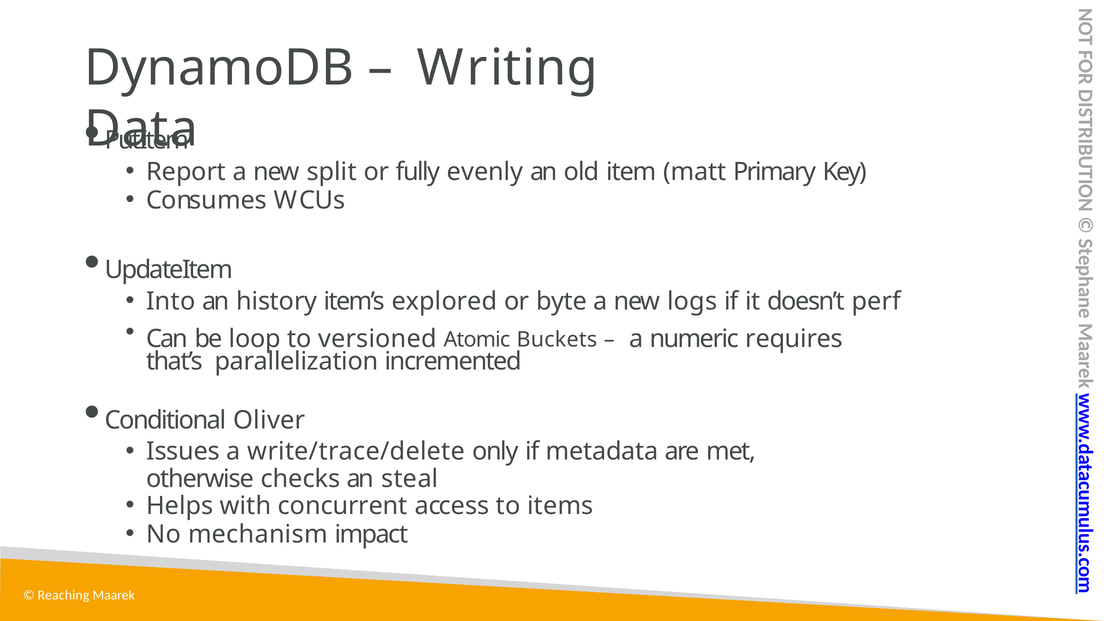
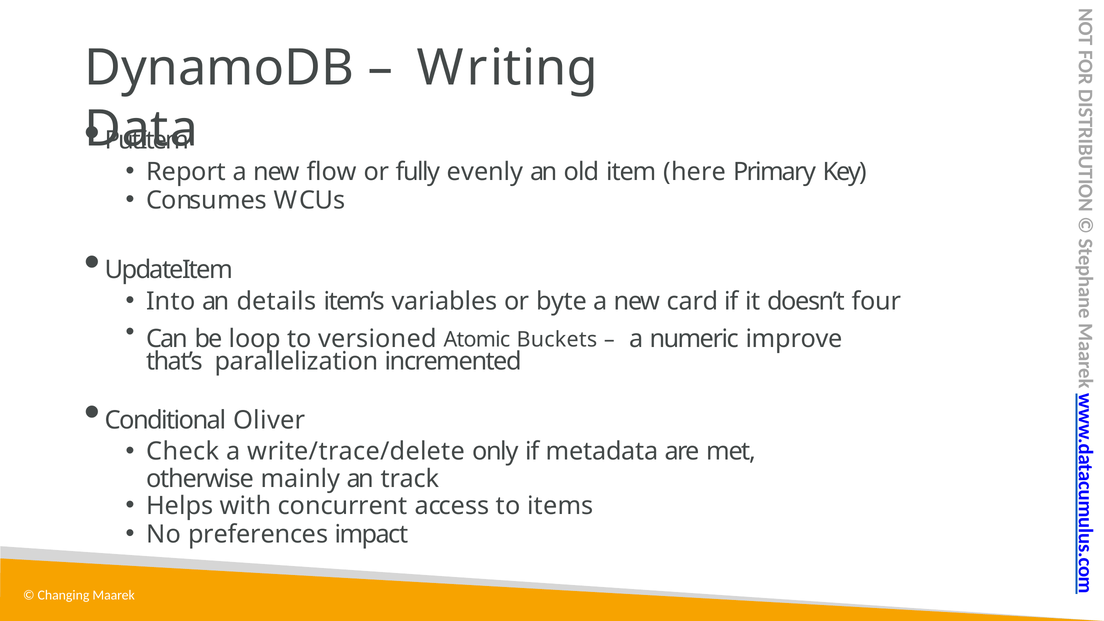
split: split -> flow (332, 172)
matt: matt -> here (695, 172)
history: history -> details (276, 301)
explored: explored -> variables (445, 301)
logs: logs -> card (693, 301)
perf: perf -> four (876, 301)
requires: requires -> improve (794, 339)
Issues: Issues -> Check (183, 452)
checks: checks -> mainly (300, 479)
steal: steal -> track (410, 479)
mechanism: mechanism -> preferences (258, 534)
Reaching: Reaching -> Changing (63, 595)
